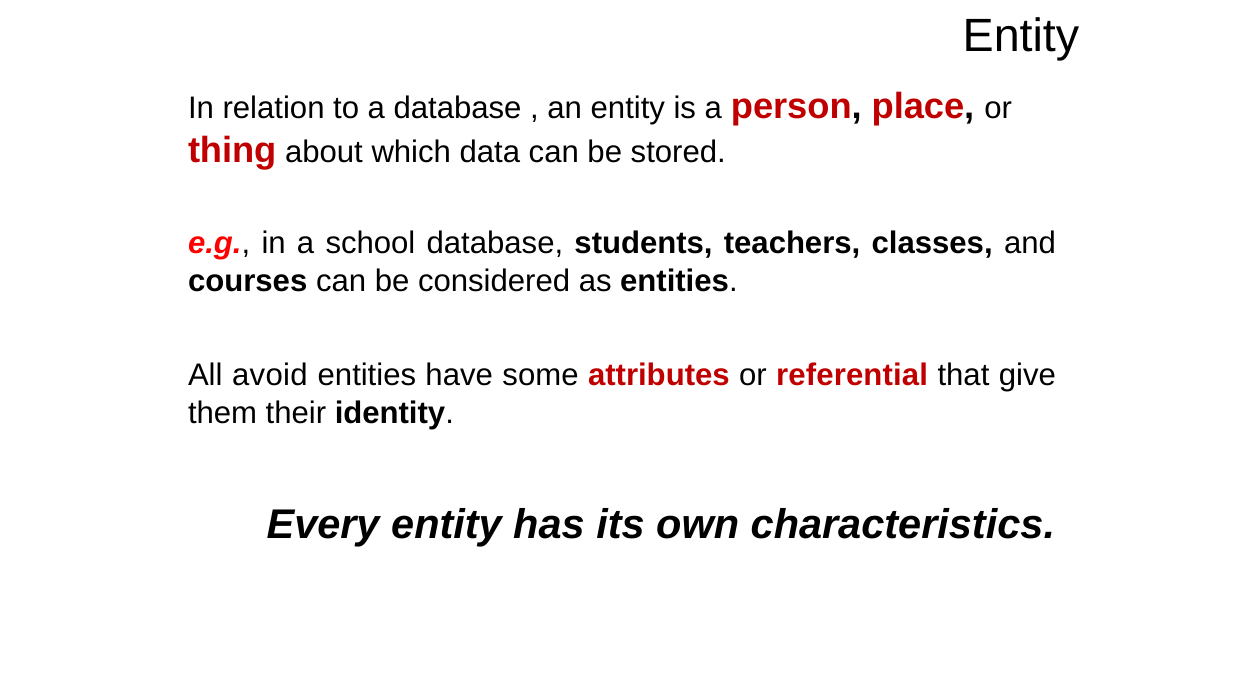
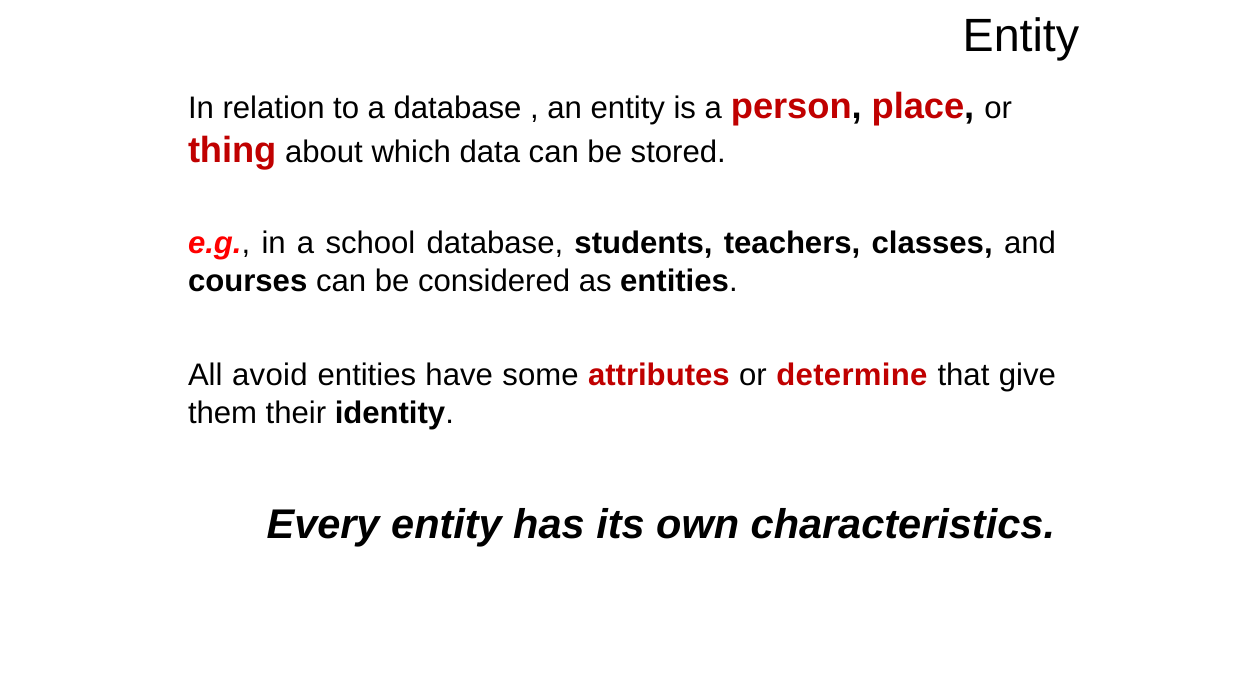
referential: referential -> determine (852, 375)
